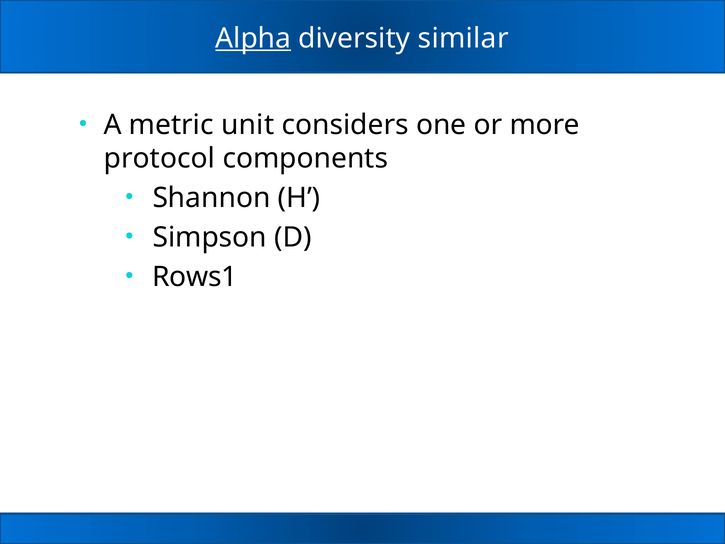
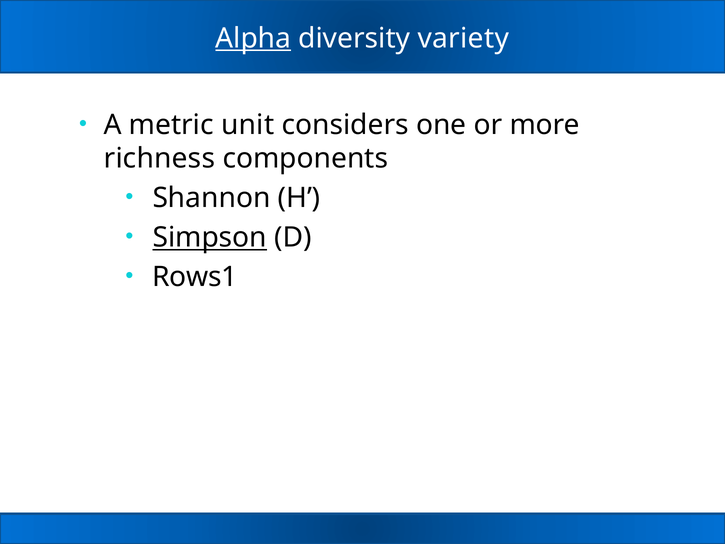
similar: similar -> variety (463, 38)
protocol: protocol -> richness (159, 159)
Simpson underline: none -> present (210, 237)
